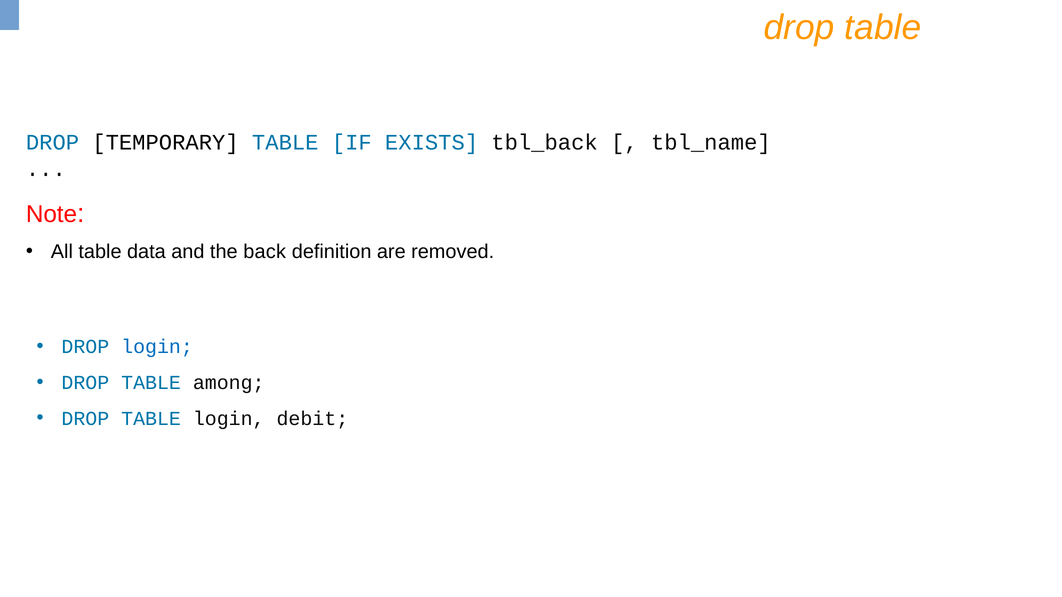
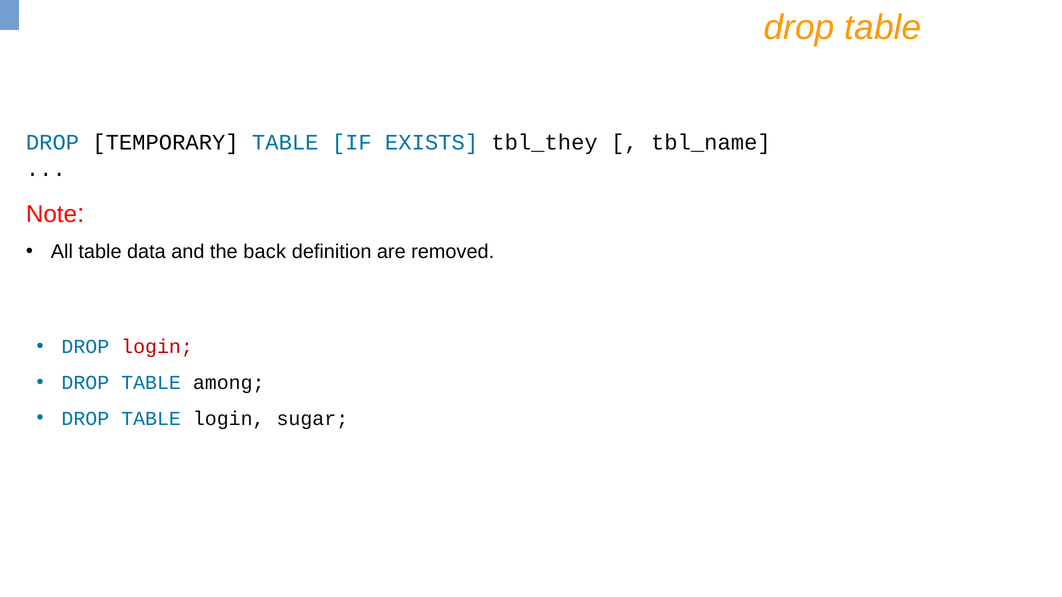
tbl_back: tbl_back -> tbl_they (545, 142)
login colour: blue -> red (157, 347)
debit: debit -> sugar (312, 419)
